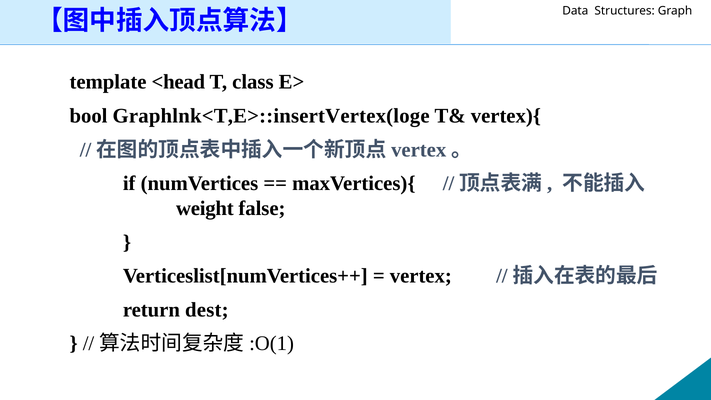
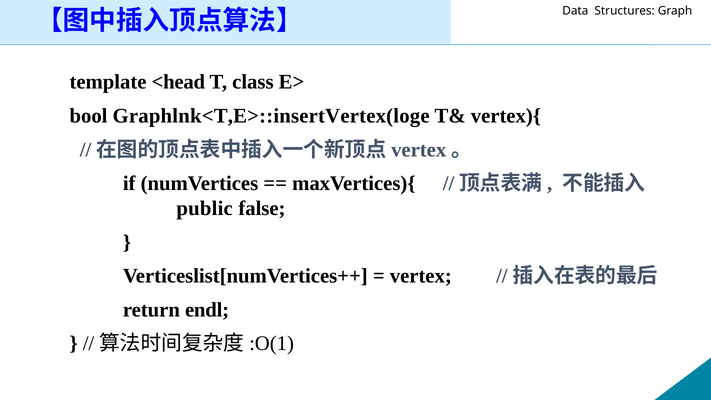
weight: weight -> public (205, 208)
dest: dest -> endl (207, 310)
